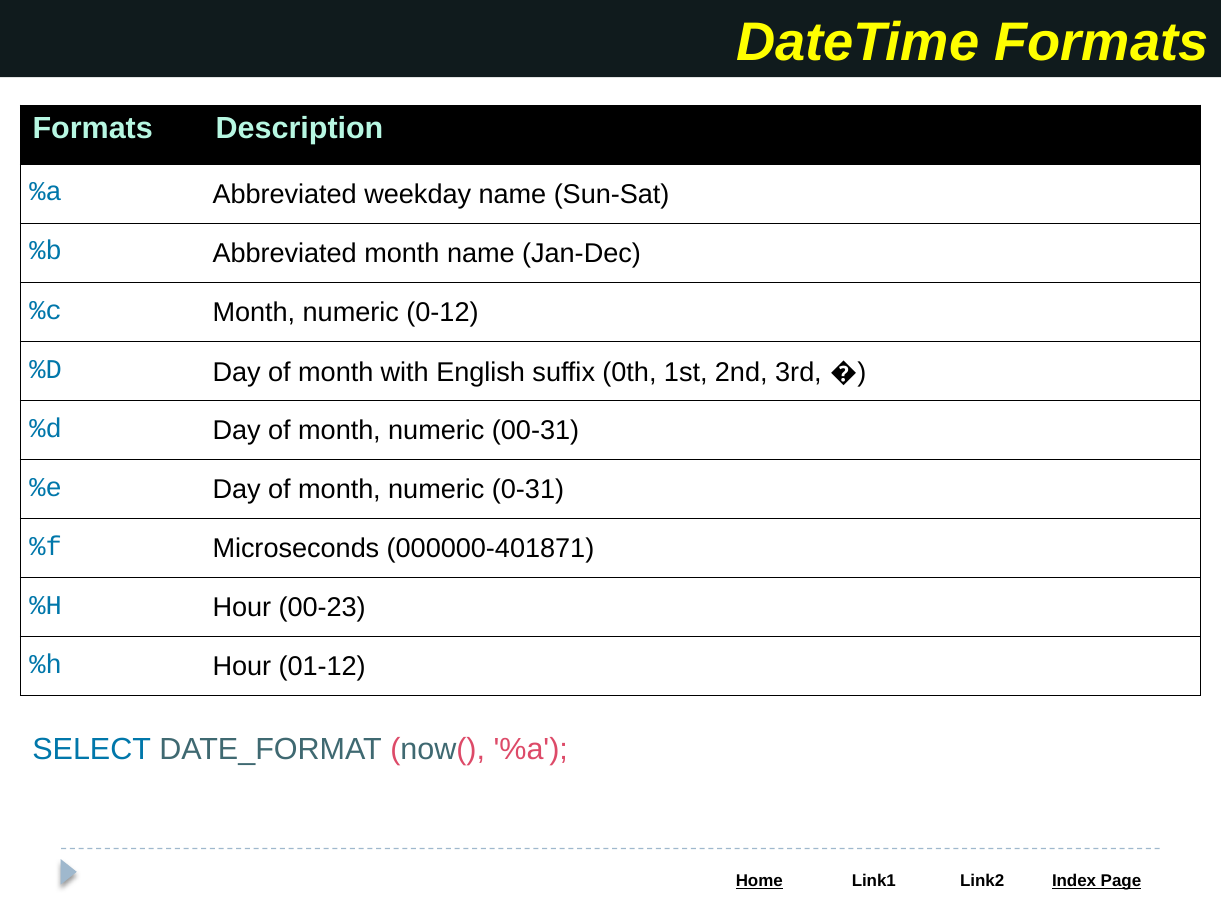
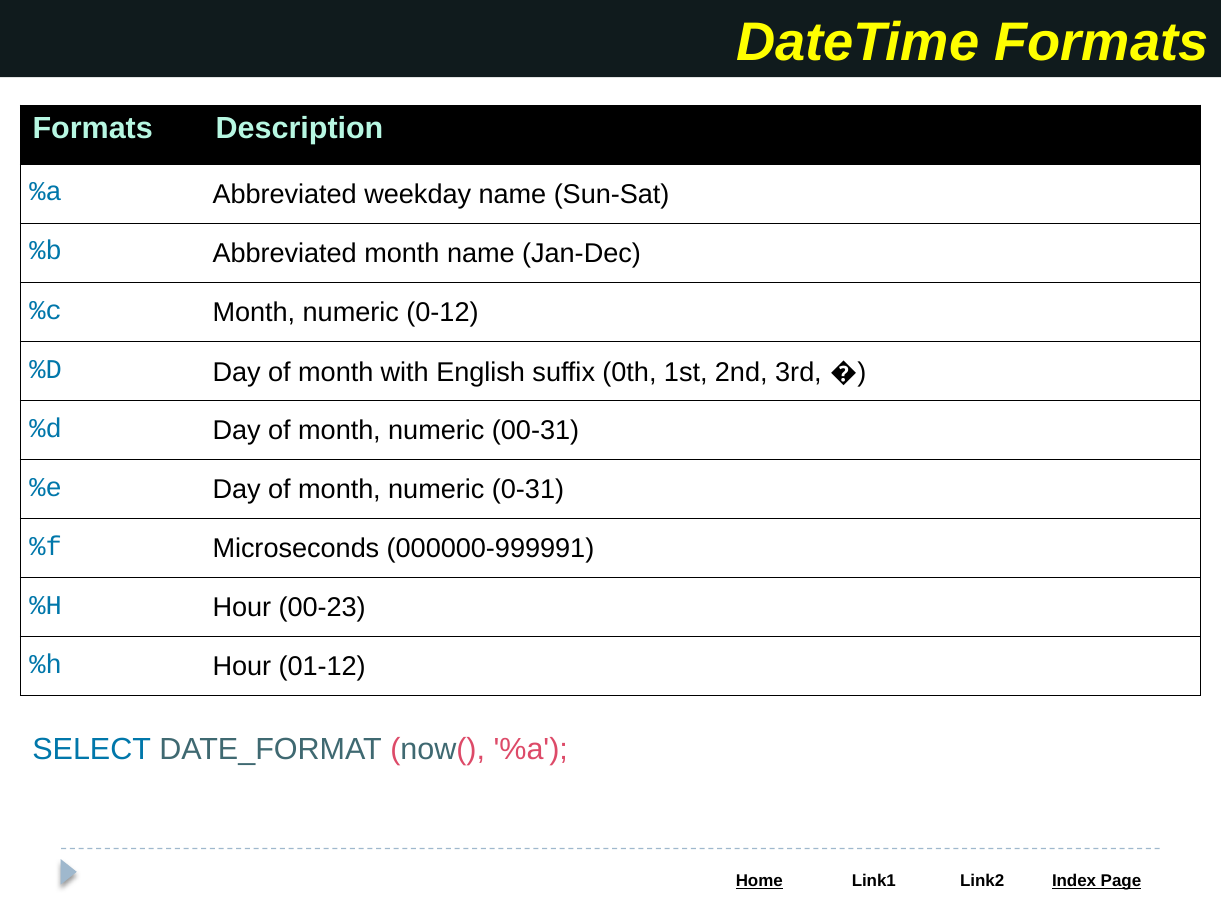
000000-401871: 000000-401871 -> 000000-999991 (491, 548)
